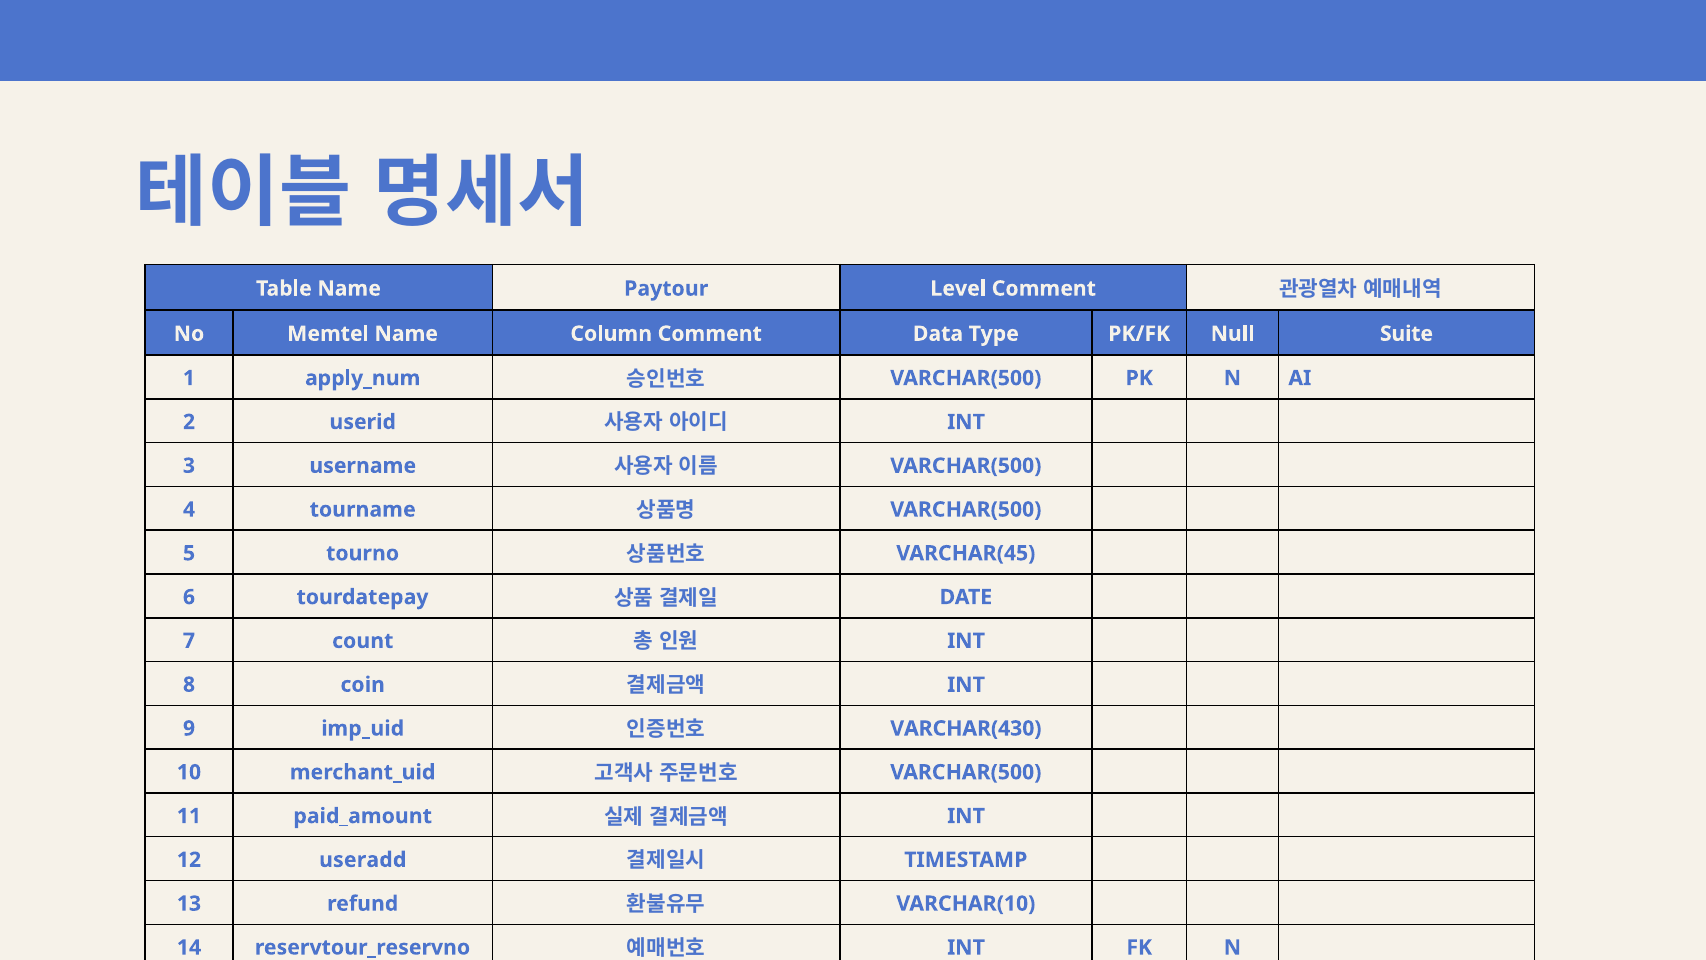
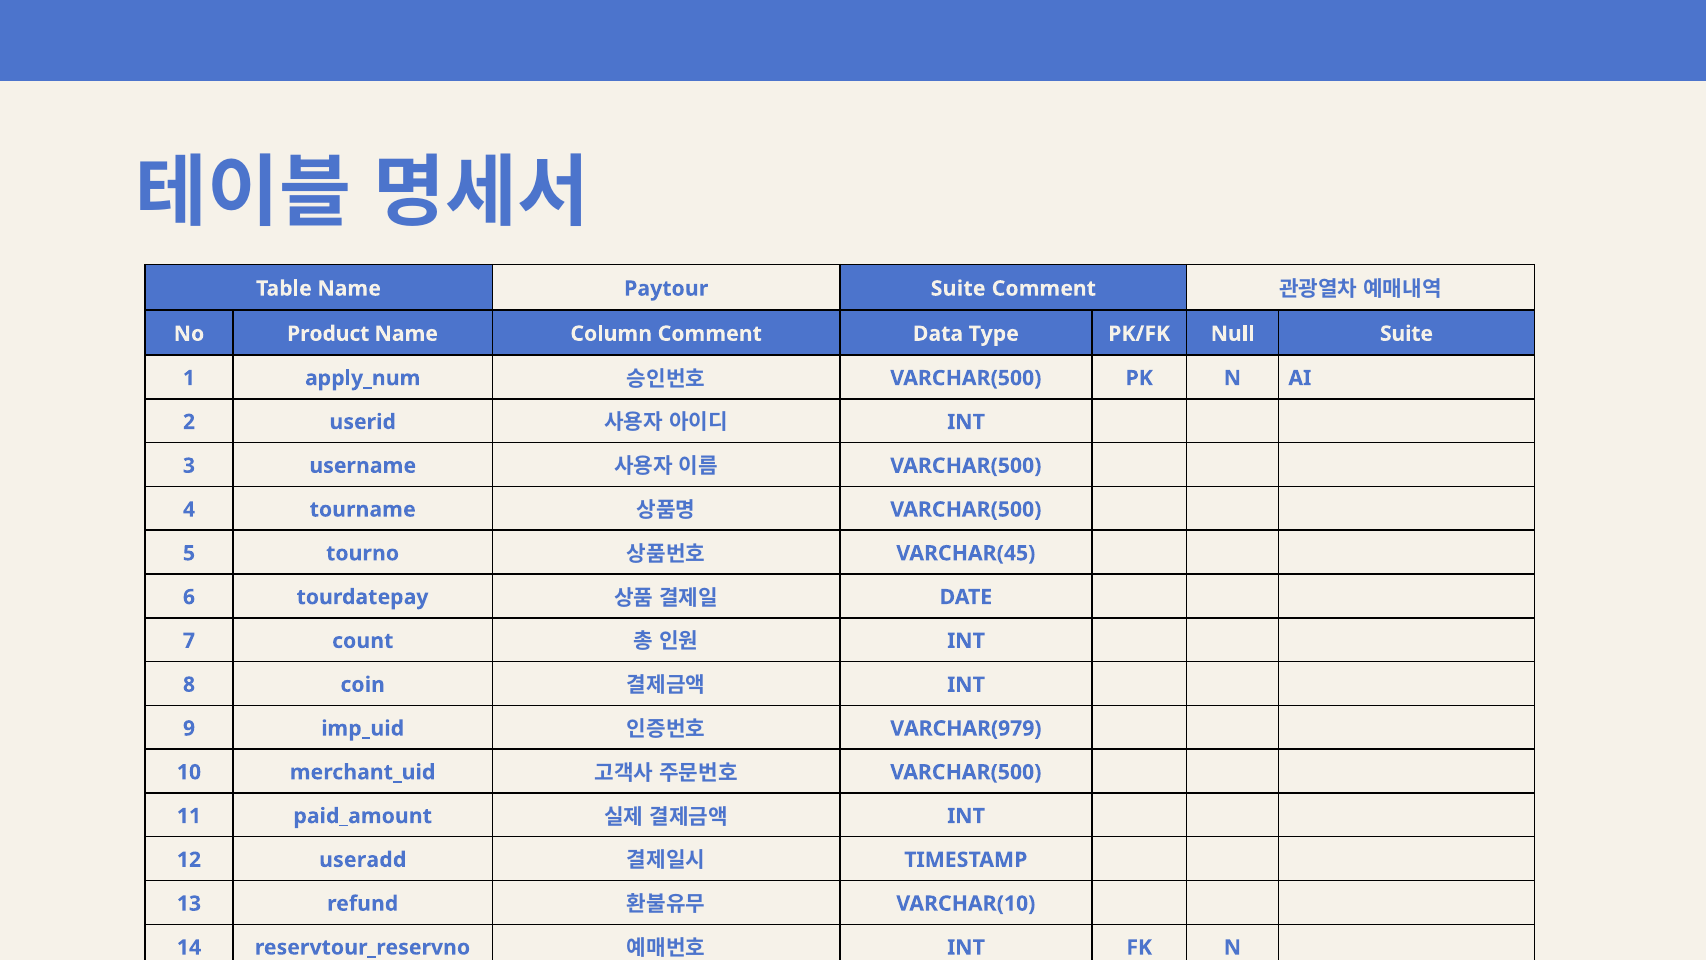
Paytour Level: Level -> Suite (958, 288)
Memtel: Memtel -> Product (328, 334)
VARCHAR(430: VARCHAR(430 -> VARCHAR(979 (966, 728)
